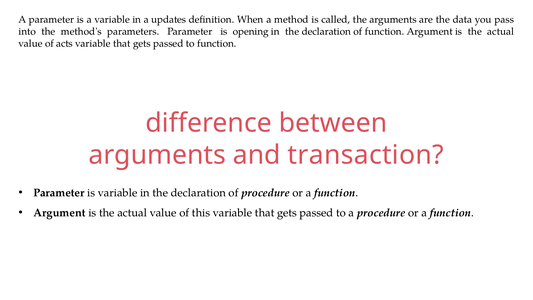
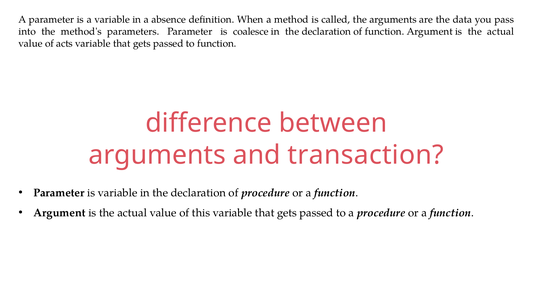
updates: updates -> absence (169, 19)
opening: opening -> coalesce (251, 31)
